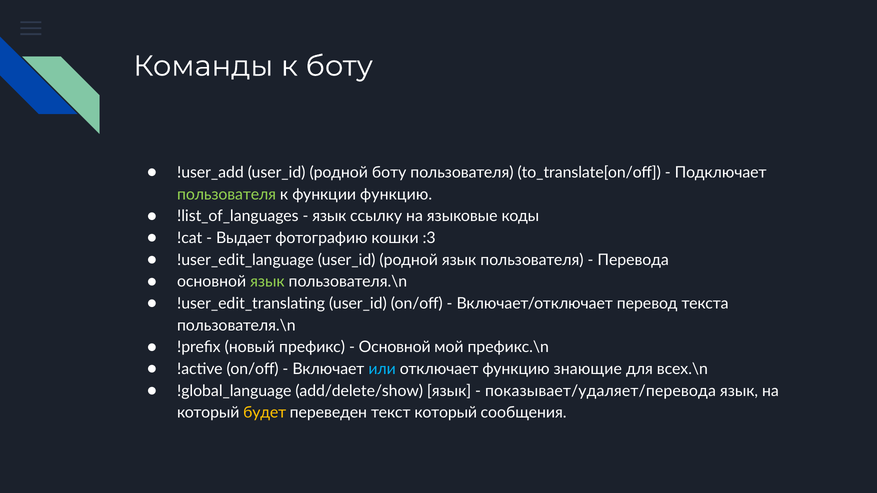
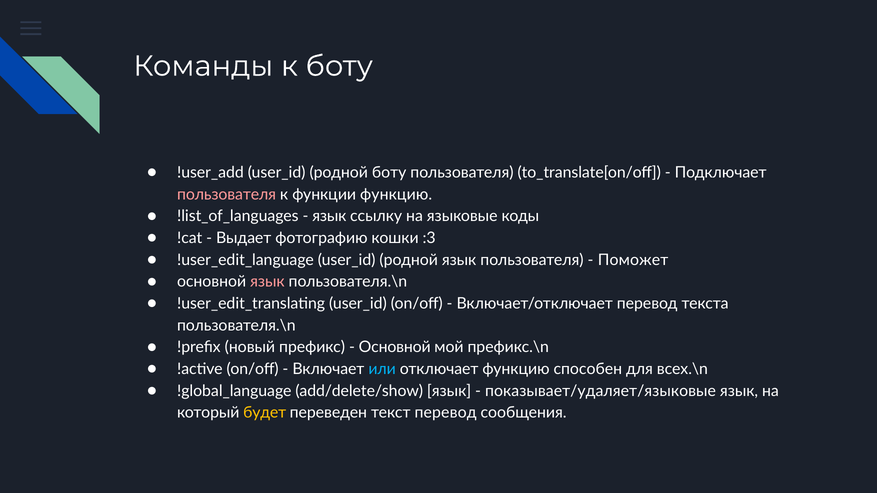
пользователя colour: light green -> pink (227, 194)
Перевода: Перевода -> Поможет (633, 260)
язык colour: light green -> pink (267, 282)
знающие: знающие -> способен (588, 369)
показывает/удаляет/перевода: показывает/удаляет/перевода -> показывает/удаляет/языковые (601, 391)
текст который: который -> перевод (446, 413)
